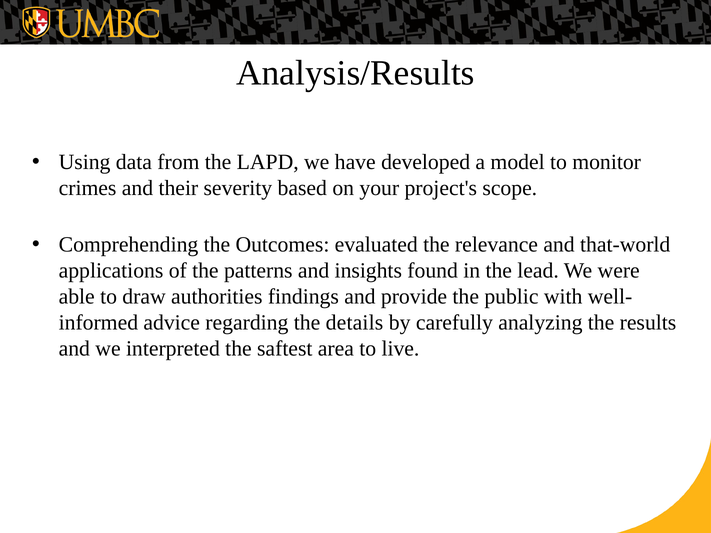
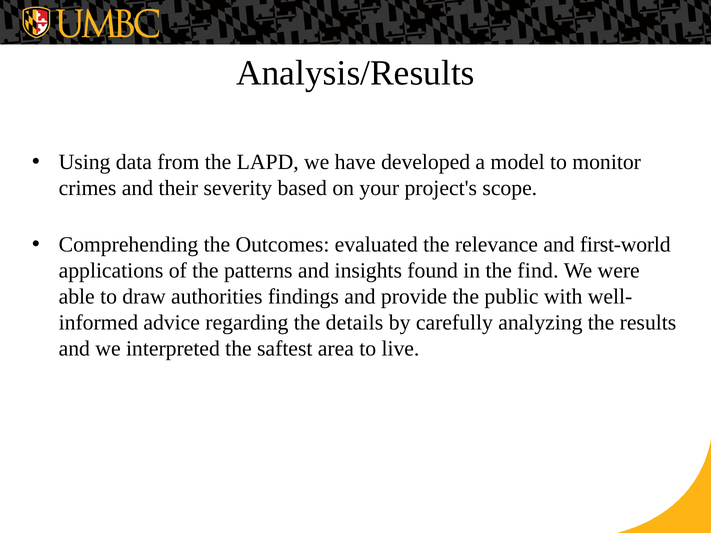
that-world: that-world -> first-world (625, 245)
lead: lead -> find (538, 271)
